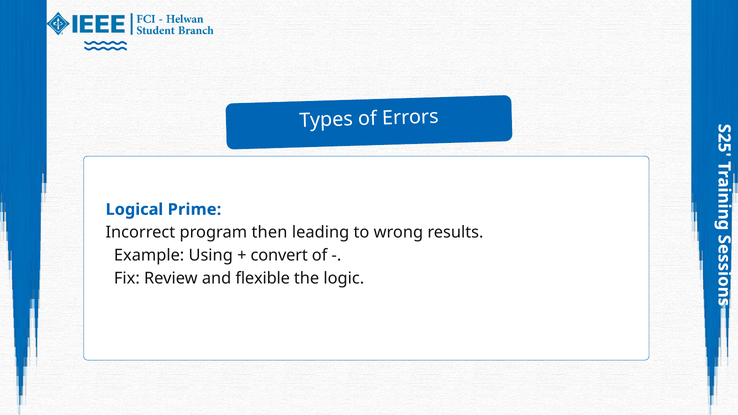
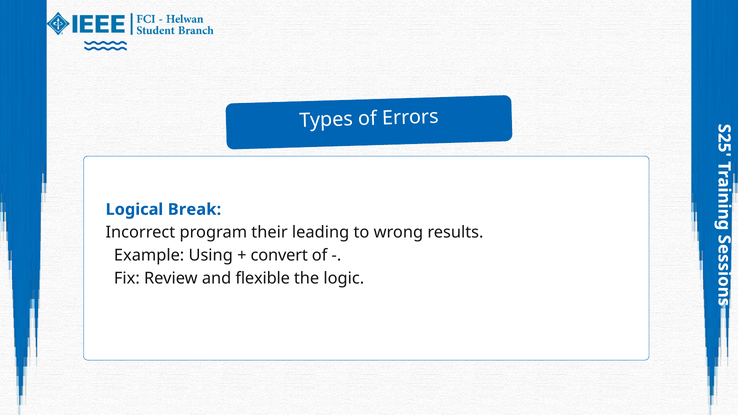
Prime: Prime -> Break (195, 210)
then: then -> their (270, 232)
